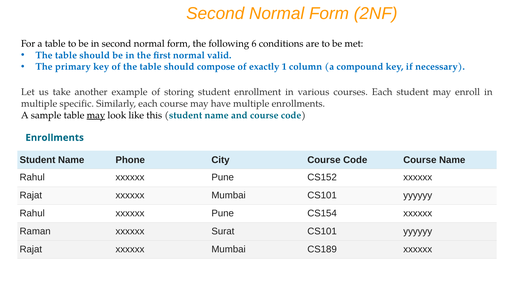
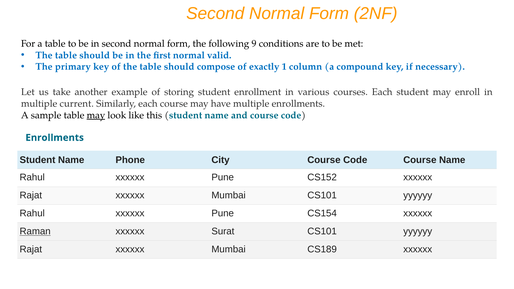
6: 6 -> 9 (254, 44)
specific: specific -> current (77, 104)
Raman underline: none -> present (35, 231)
